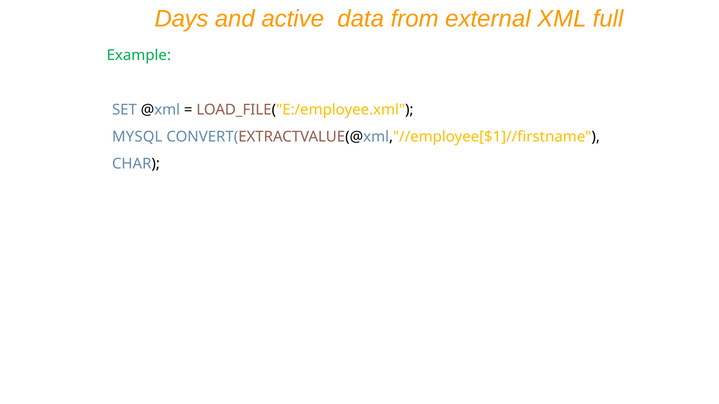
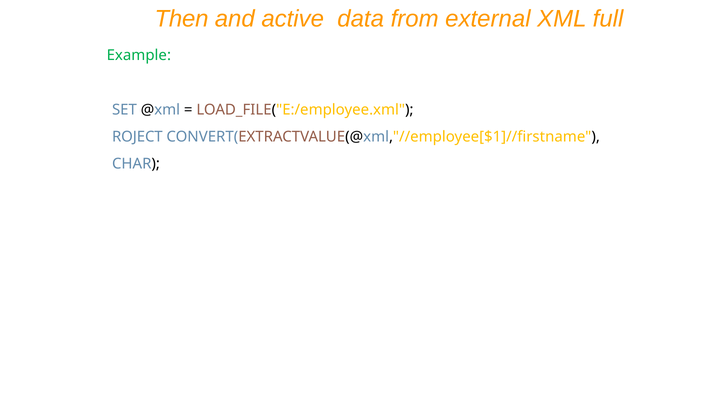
Days: Days -> Then (182, 19)
MYSQL: MYSQL -> ROJECT (137, 137)
